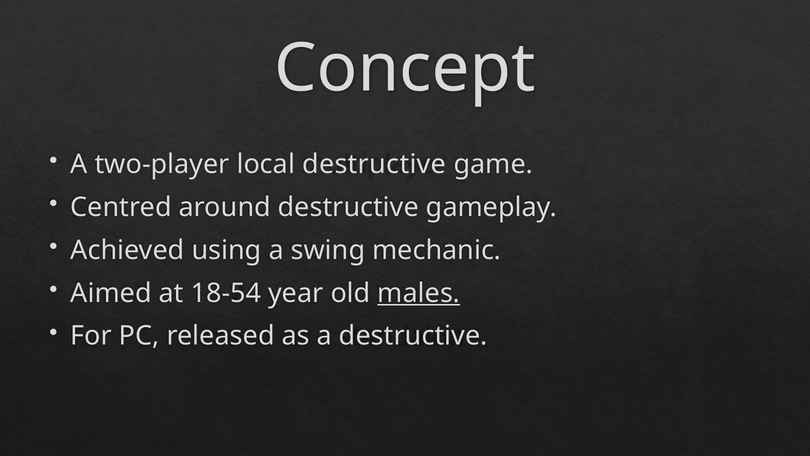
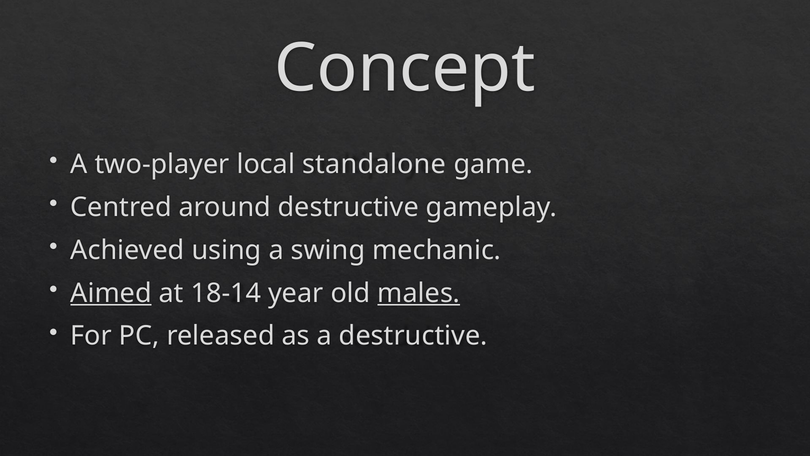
local destructive: destructive -> standalone (374, 164)
Aimed underline: none -> present (111, 293)
18-54: 18-54 -> 18-14 (226, 293)
